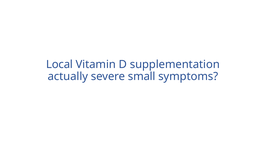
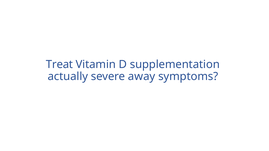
Local: Local -> Treat (59, 64)
small: small -> away (142, 77)
